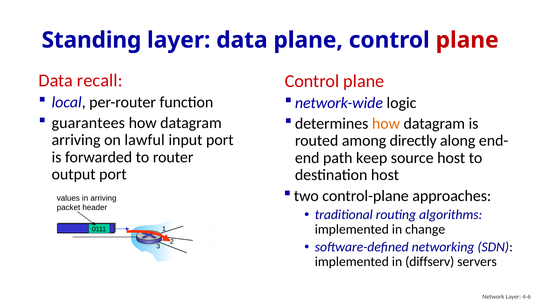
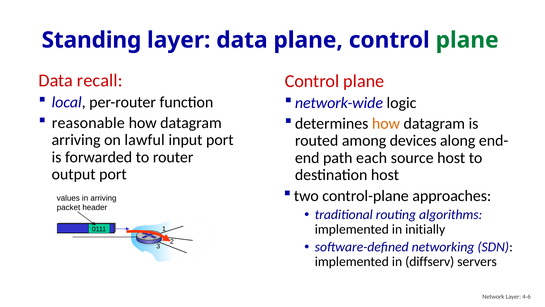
plane colour: red -> green (467, 40)
guarantees: guarantees -> reasonable (88, 123)
directly: directly -> devices (413, 140)
keep: keep -> each (372, 158)
change: change -> initially (425, 229)
